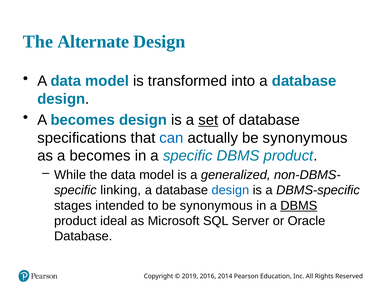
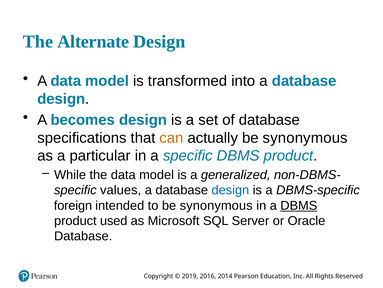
set underline: present -> none (208, 120)
can colour: blue -> orange (171, 137)
as a becomes: becomes -> particular (100, 155)
linking: linking -> values (121, 190)
stages: stages -> foreign (73, 205)
ideal: ideal -> used (114, 220)
